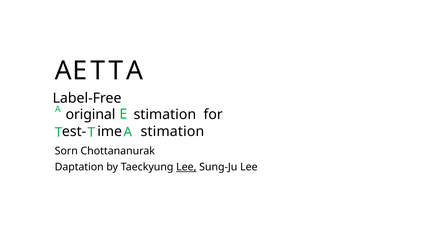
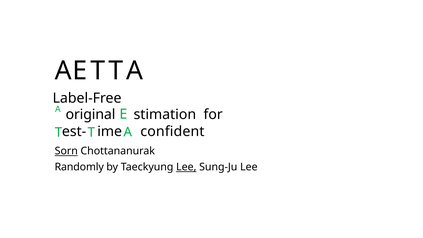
ime stimation: stimation -> confident (172, 132)
Sorn underline: none -> present (66, 151)
Daptation: Daptation -> Randomly (79, 167)
